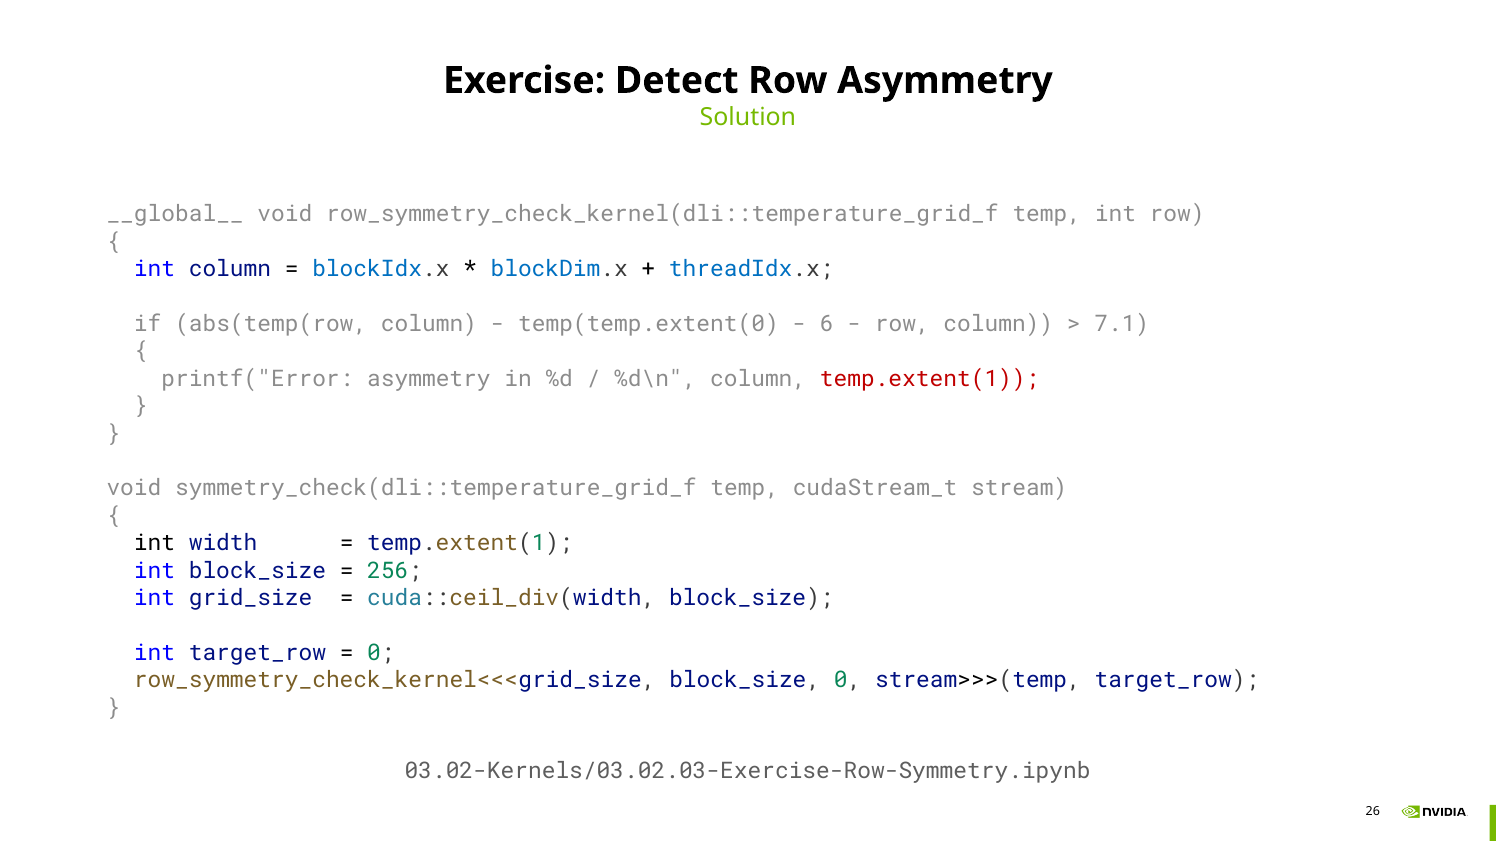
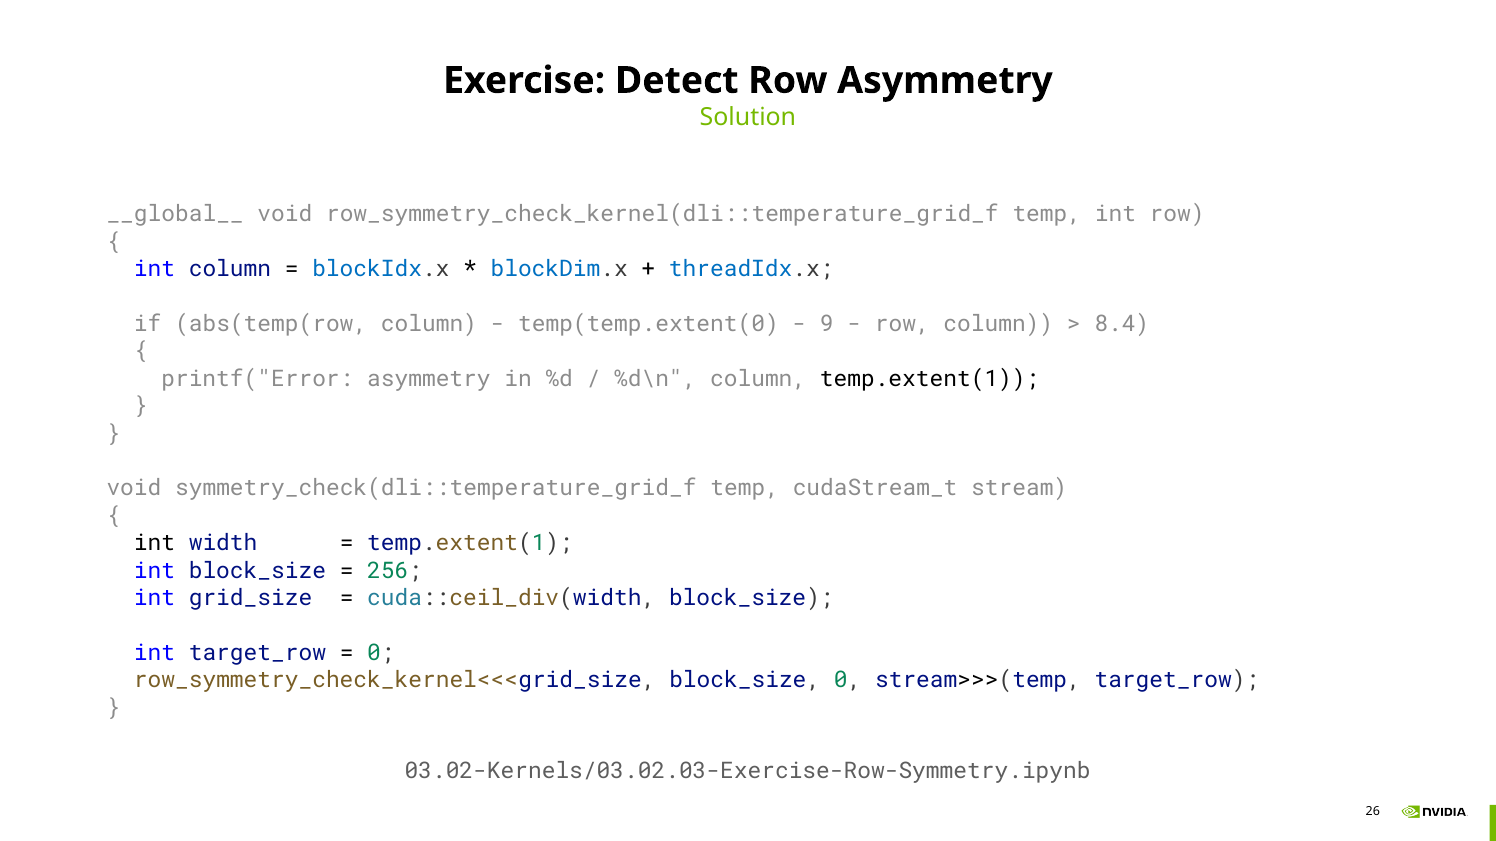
6: 6 -> 9 (827, 324)
7.1: 7.1 -> 8.4 (1122, 324)
temp.extent(1 colour: red -> black (930, 379)
